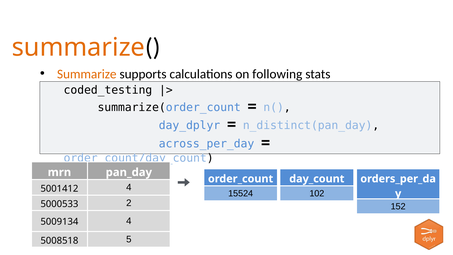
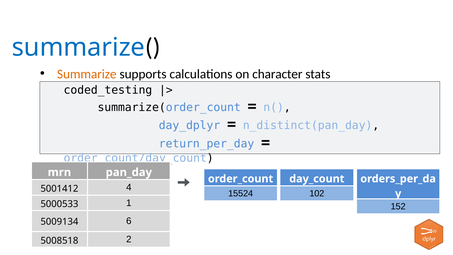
summarize colour: orange -> blue (78, 47)
following: following -> character (277, 74)
across_per_day: across_per_day -> return_per_day (207, 144)
2: 2 -> 1 (129, 203)
5009134 4: 4 -> 6 (129, 221)
5: 5 -> 2 (129, 239)
